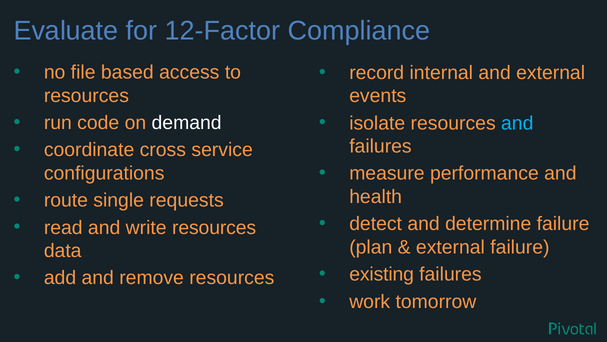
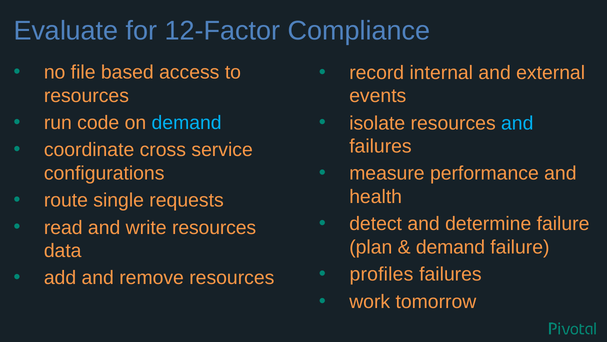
demand colour: white -> light blue (187, 123)
external: external -> demand (451, 247)
existing: existing -> profiles (381, 274)
